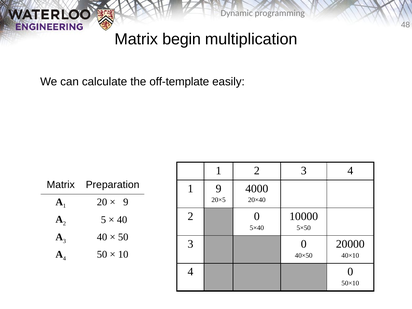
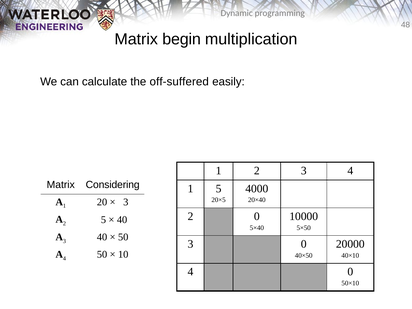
off-template: off-template -> off-suffered (179, 82)
Preparation: Preparation -> Considering (113, 185)
1 9: 9 -> 5 (219, 189)
9: 9 -> 3 (126, 202)
